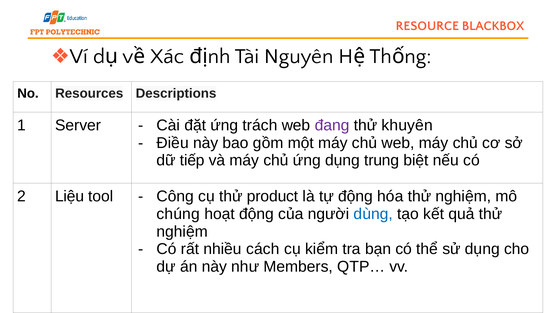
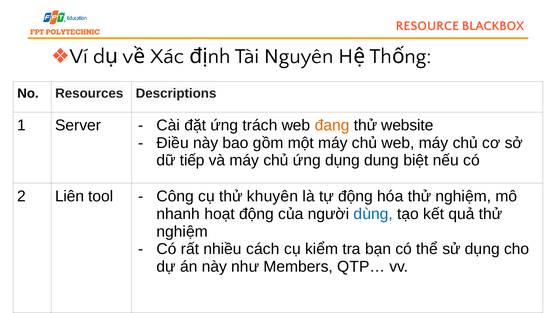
đang colour: purple -> orange (332, 125)
khuyên: khuyên -> website (407, 125)
trung: trung -> dung (382, 160)
Liệu: Liệu -> Liên (70, 196)
product: product -> khuyên (273, 196)
chúng: chúng -> nhanh (178, 214)
